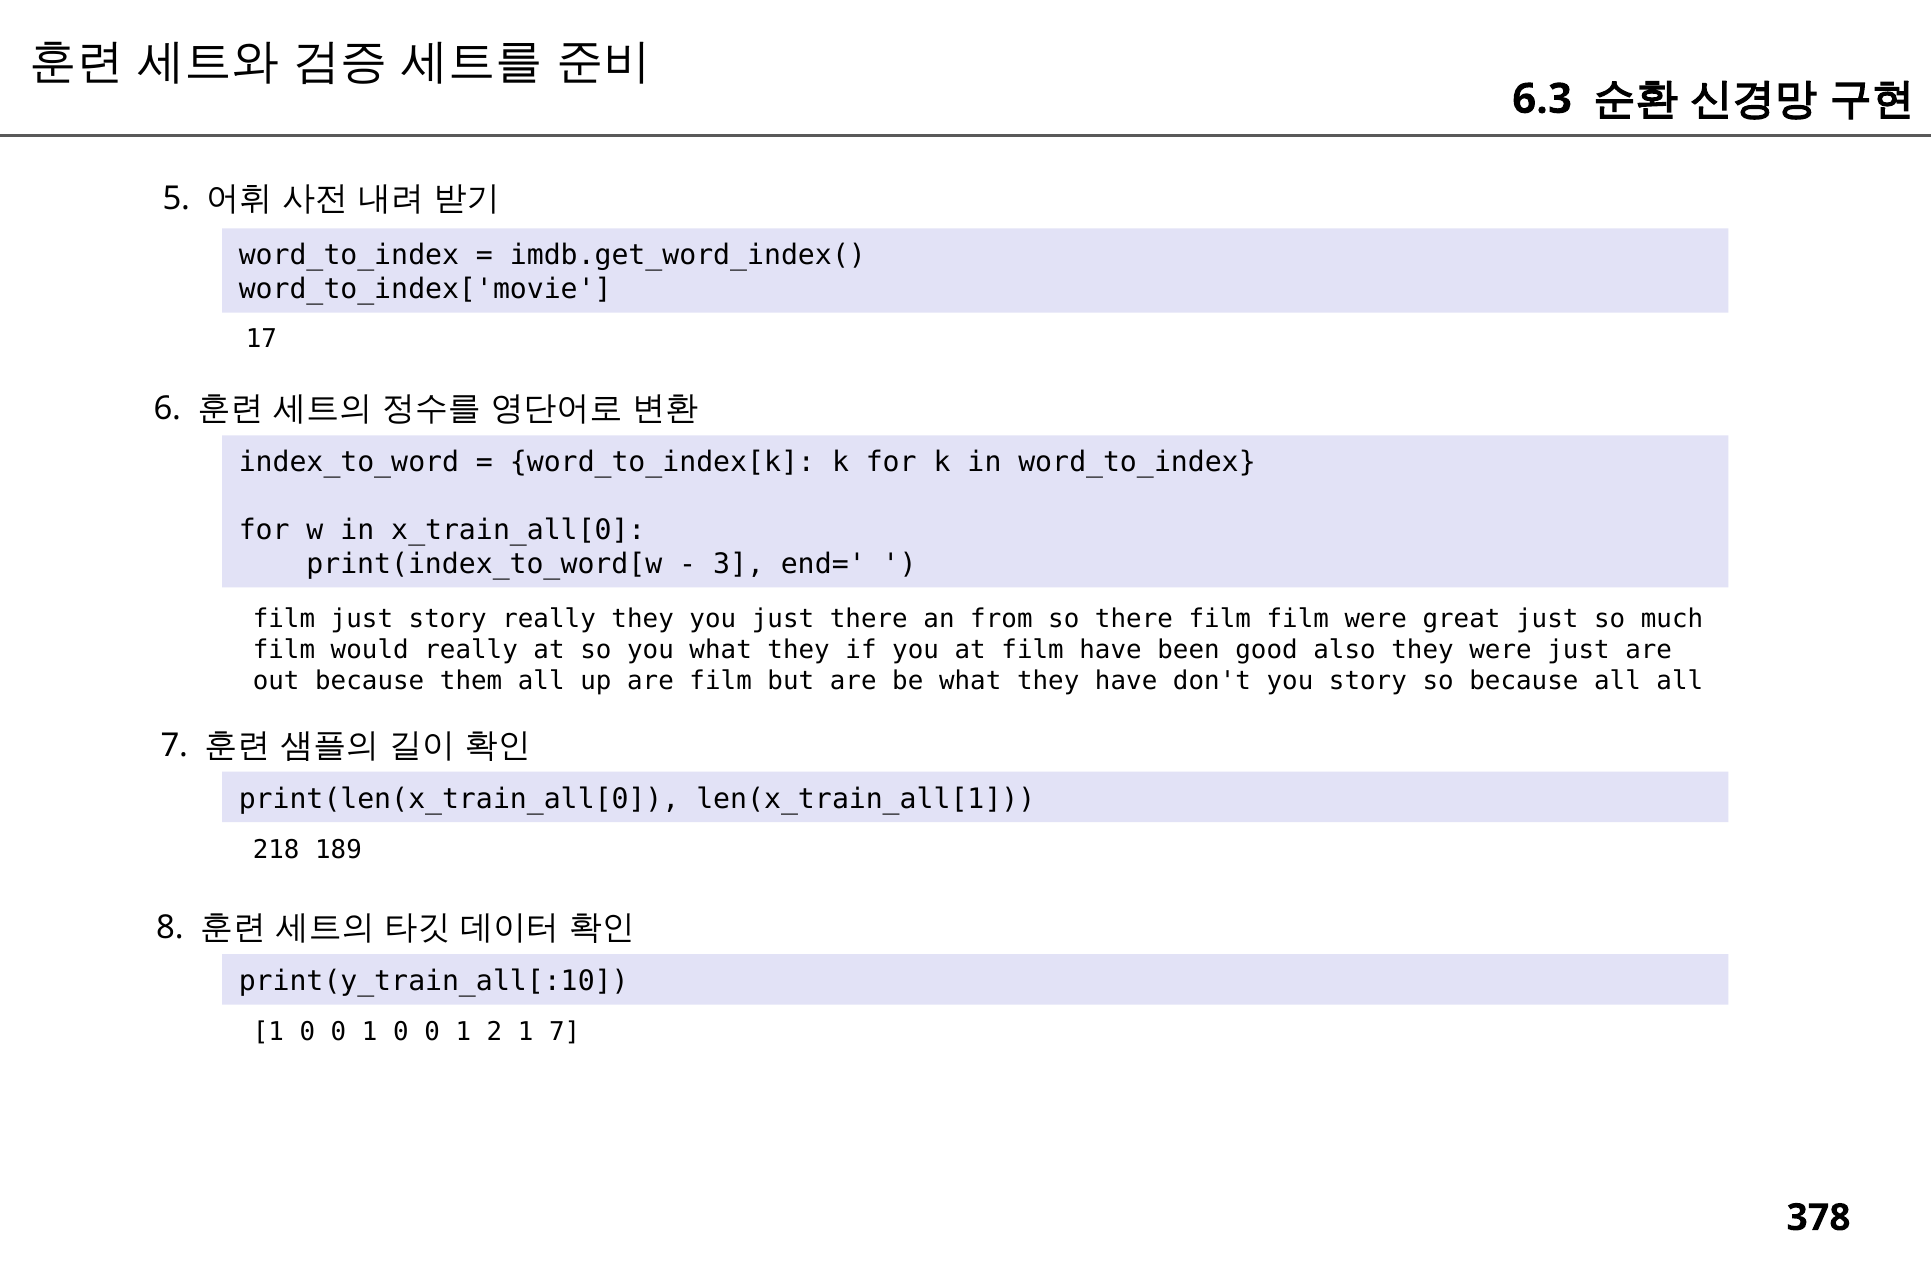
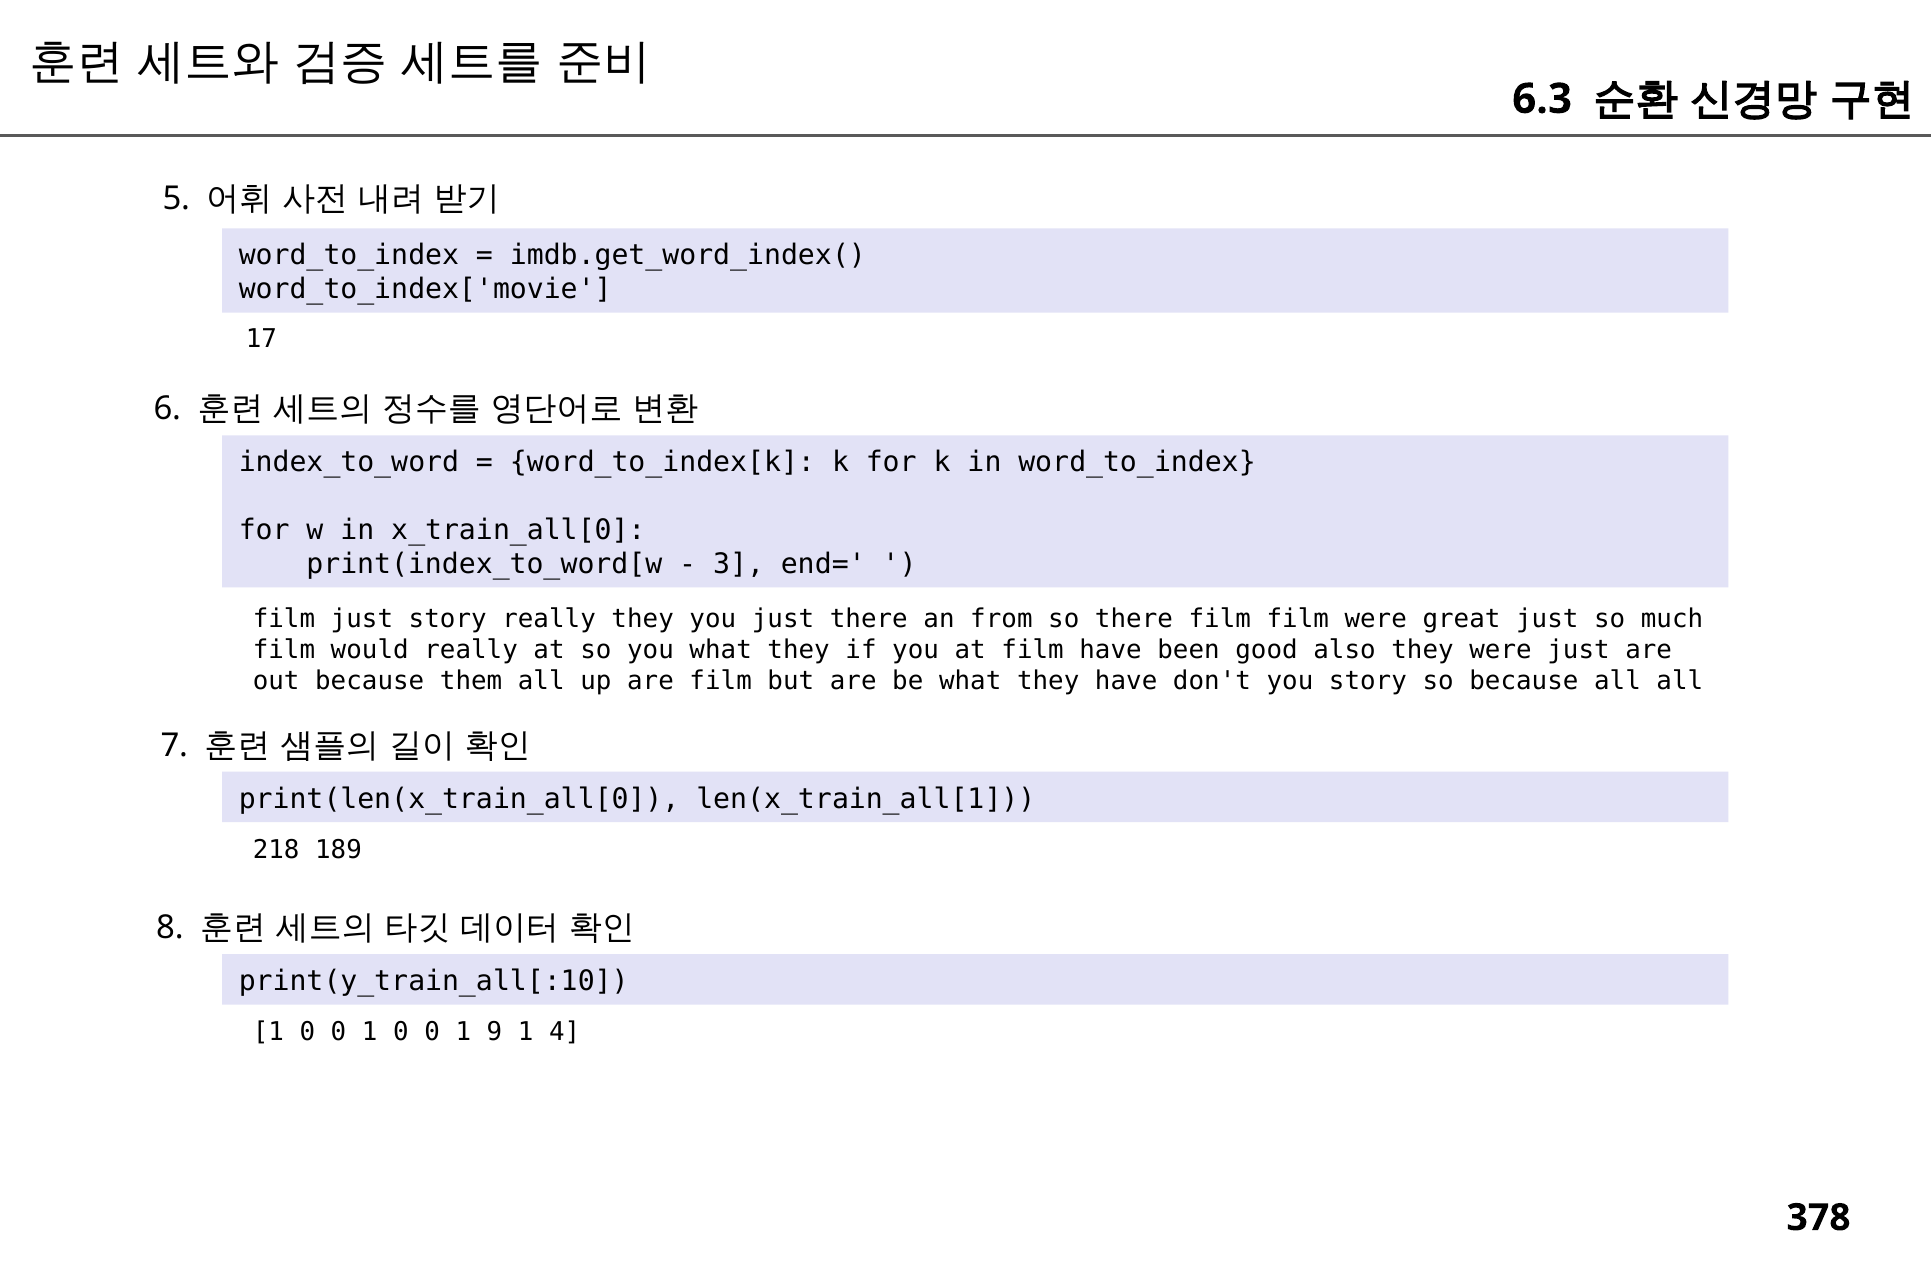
2: 2 -> 9 (494, 1032)
1 7: 7 -> 4 (565, 1032)
